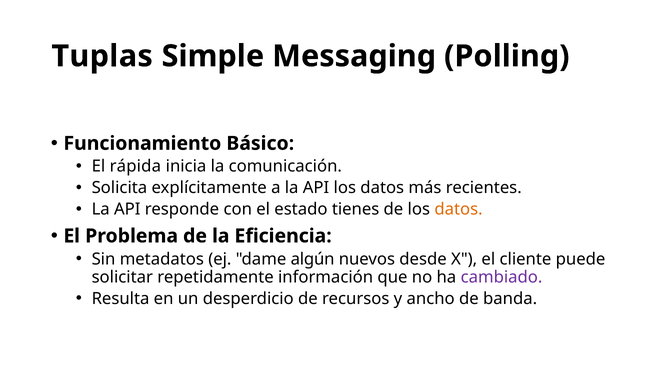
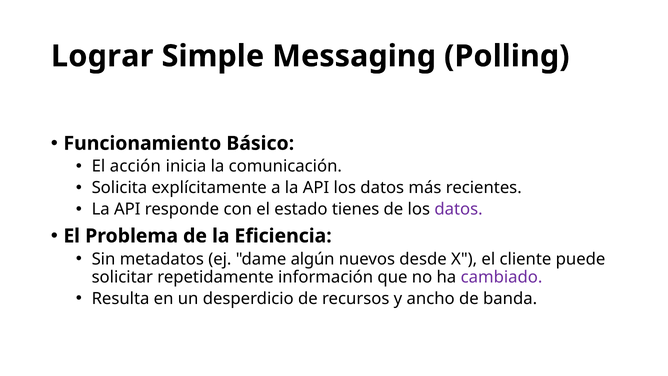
Tuplas: Tuplas -> Lograr (102, 56)
rápida: rápida -> acción (135, 166)
datos colour: orange -> purple (459, 209)
